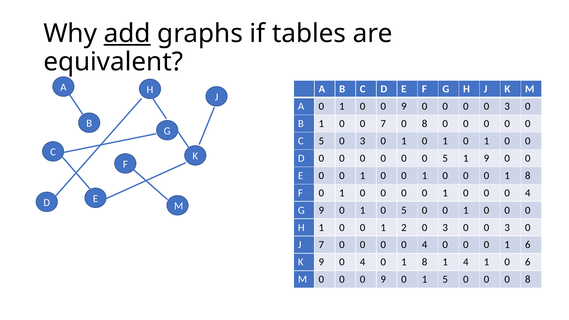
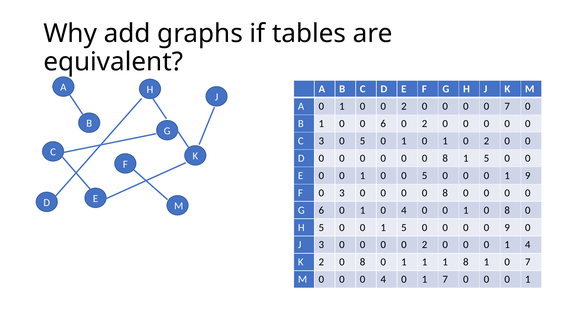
add underline: present -> none (127, 34)
1 0 0 9: 9 -> 2 (404, 106)
0 0 0 3: 3 -> 7 (507, 106)
0 7: 7 -> 6 (383, 124)
8: 8 -> 2 (425, 124)
C 5: 5 -> 3 (321, 141)
3: 3 -> 5 (363, 141)
1: 1 -> 2 (486, 141)
5: 5 -> 8 (445, 158)
9: 9 -> 5 (486, 158)
1: 1 -> 5 (425, 176)
0 0 1 8: 8 -> 9 (528, 176)
F 0 1: 1 -> 3 (342, 193)
1: 1 -> 8 (445, 193)
4: 4 -> 0 (528, 193)
G 9: 9 -> 6 (321, 210)
1 0 5: 5 -> 4 (404, 210)
0: 0 -> 8 (507, 210)
H 1: 1 -> 5 (321, 228)
0 1 2: 2 -> 5 (404, 228)
3: 3 -> 0 (445, 228)
3: 3 -> 9 (507, 228)
J 7: 7 -> 3 (321, 245)
4: 4 -> 2 (425, 245)
1 6: 6 -> 4 (528, 245)
K 9: 9 -> 2 (321, 262)
4: 4 -> 8 (363, 262)
8: 8 -> 1 (425, 262)
1 4: 4 -> 8 (466, 262)
1 0 6: 6 -> 7 (528, 262)
0 0 0 9: 9 -> 4 (383, 279)
1 5: 5 -> 7 (445, 279)
8: 8 -> 1 (528, 279)
